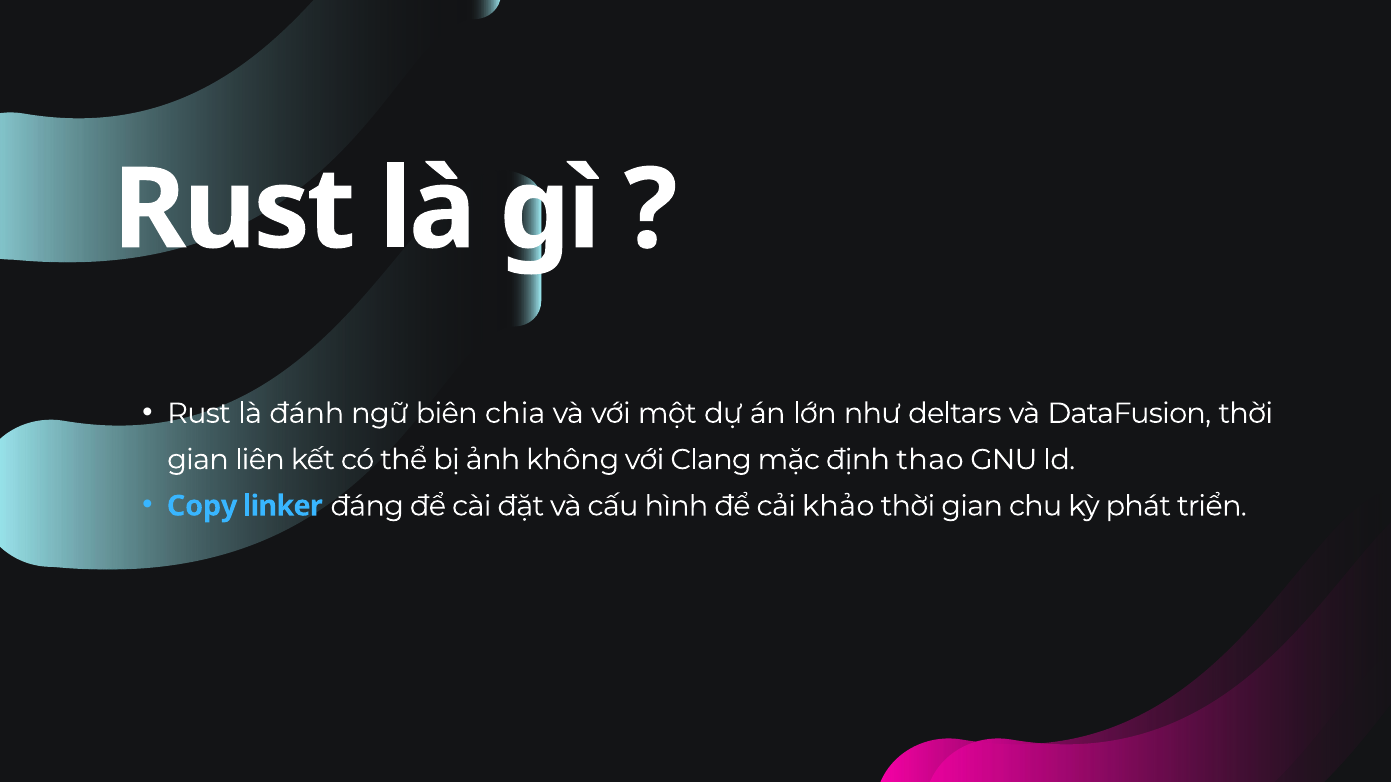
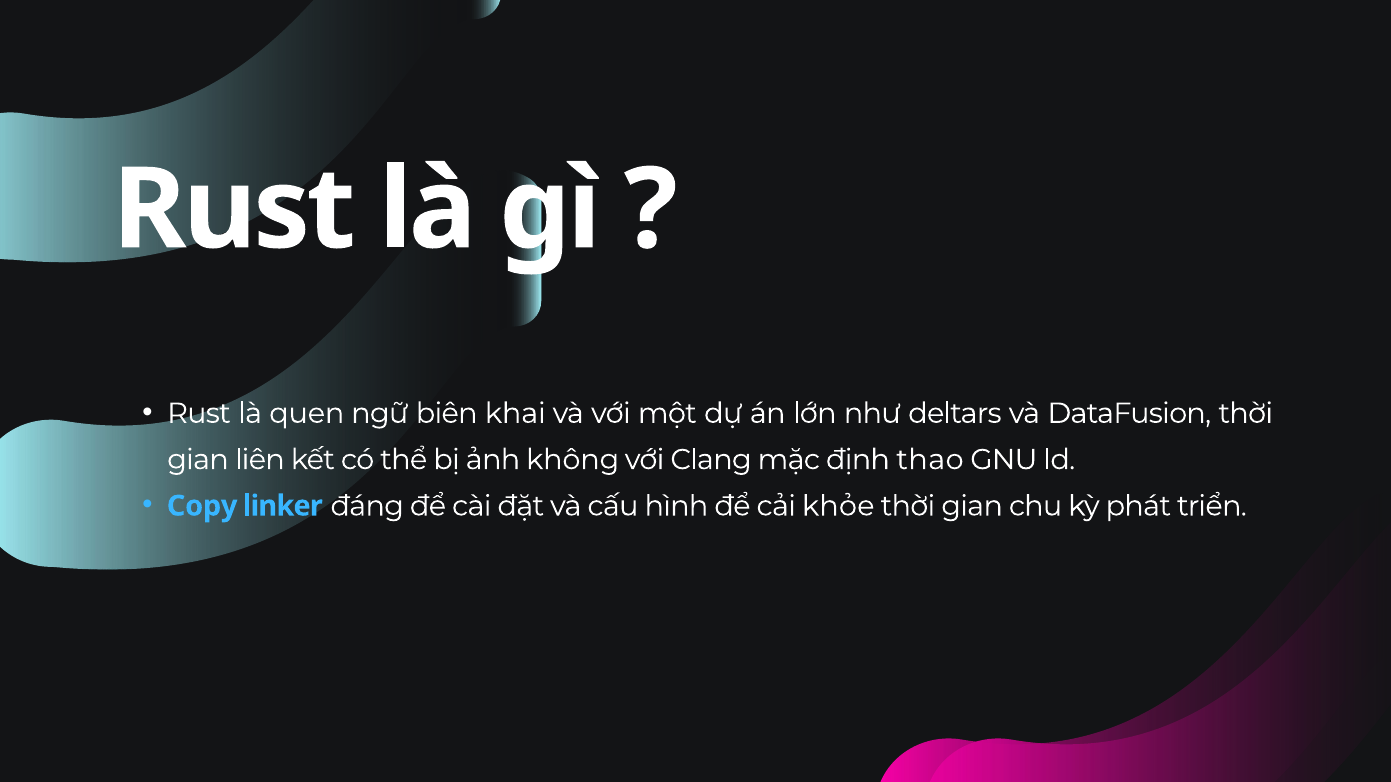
đánh: đánh -> quen (307, 414)
chia: chia -> khai (515, 414)
khảo: khảo -> khỏe (838, 506)
